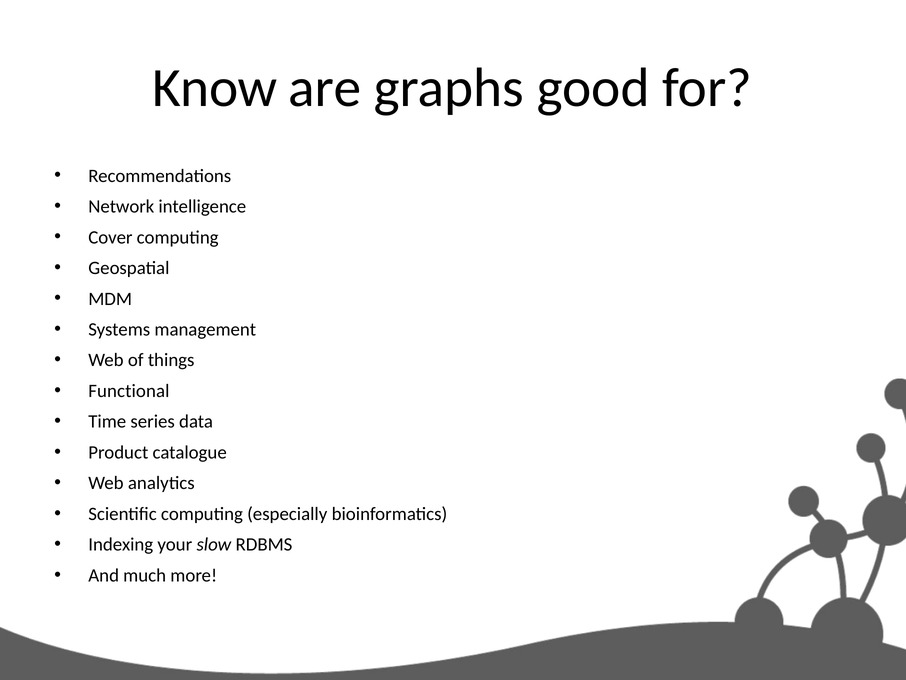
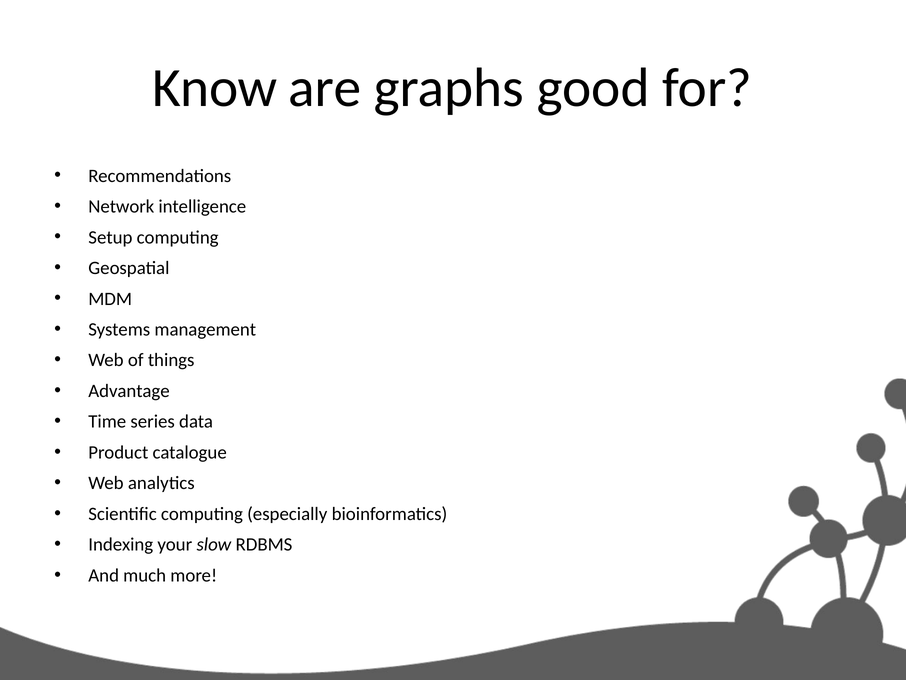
Cover: Cover -> Setup (110, 237)
Functional: Functional -> Advantage (129, 391)
